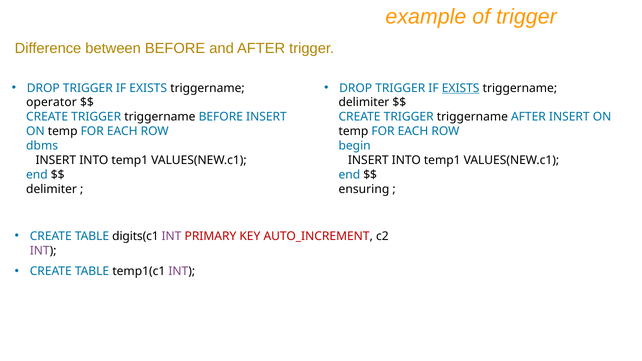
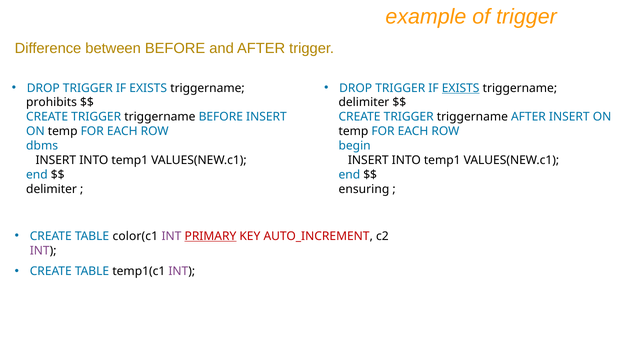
operator: operator -> prohibits (52, 103)
digits(c1: digits(c1 -> color(c1 (135, 236)
PRIMARY underline: none -> present (210, 236)
